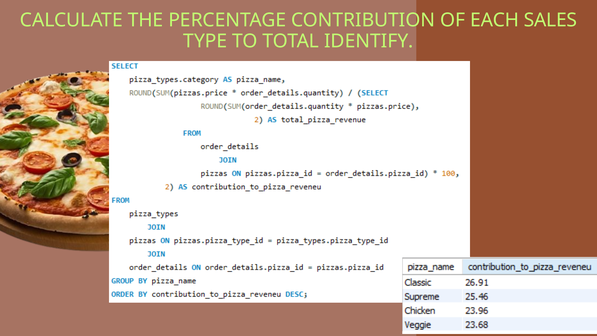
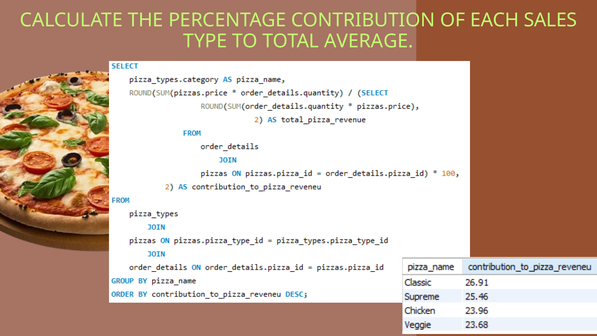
IDENTIFY: IDENTIFY -> AVERAGE (369, 41)
